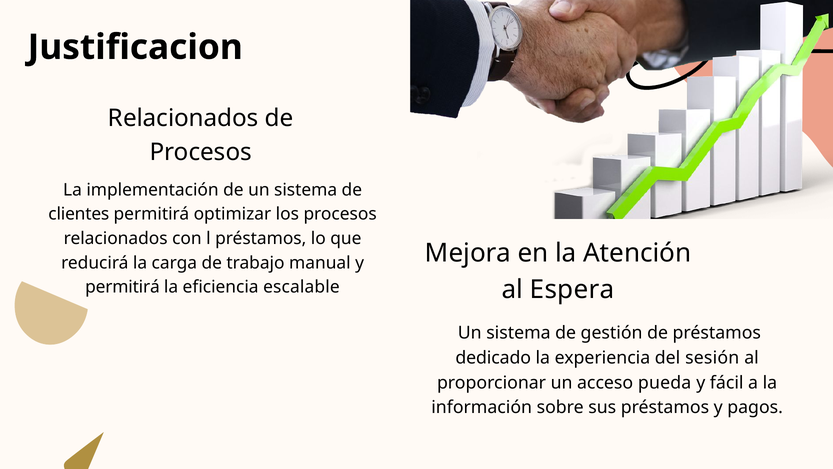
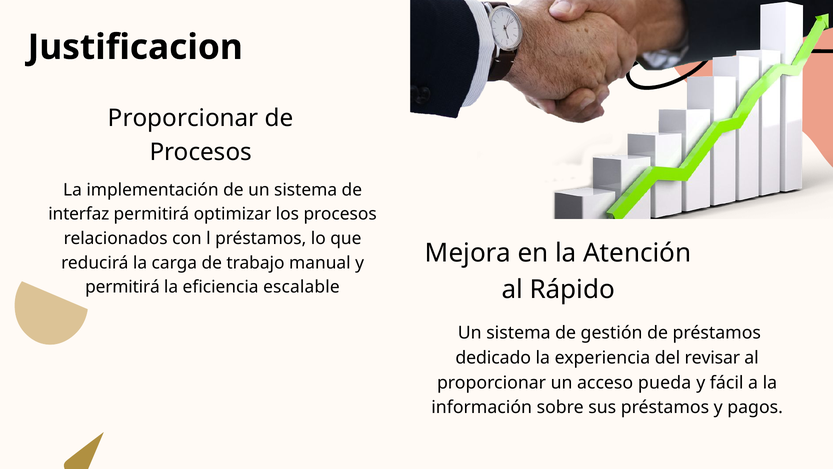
Relacionados: Relacionados -> Proporcionar (183, 118)
clientes: clientes -> interfaz (79, 214)
Espera: Espera -> Rápido (572, 289)
sesión: sesión -> revisar (712, 358)
